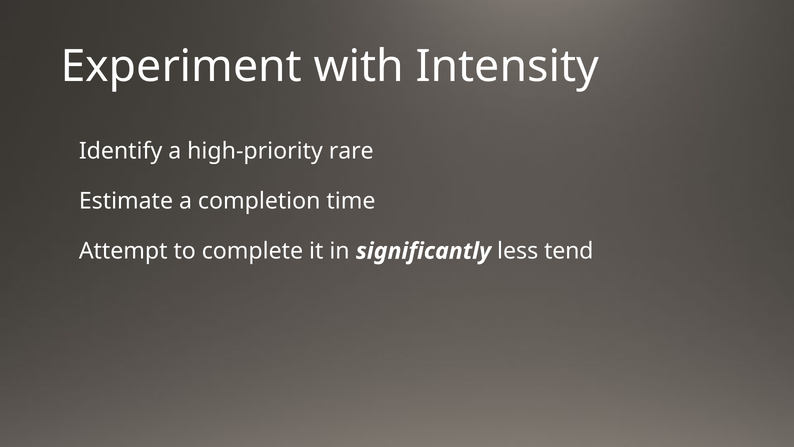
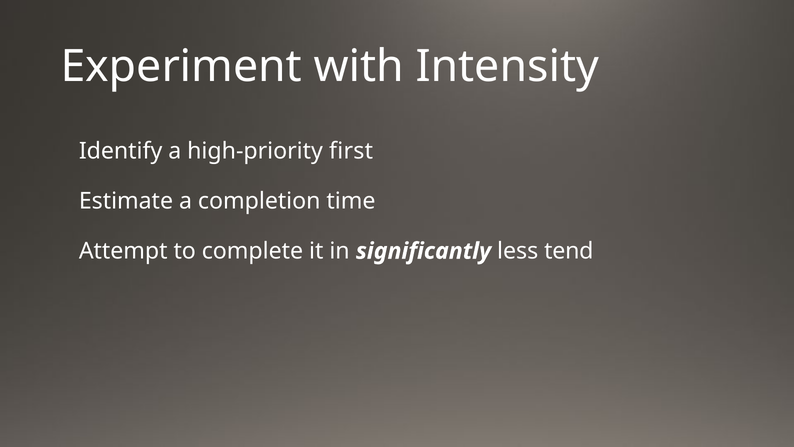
rare: rare -> first (351, 151)
